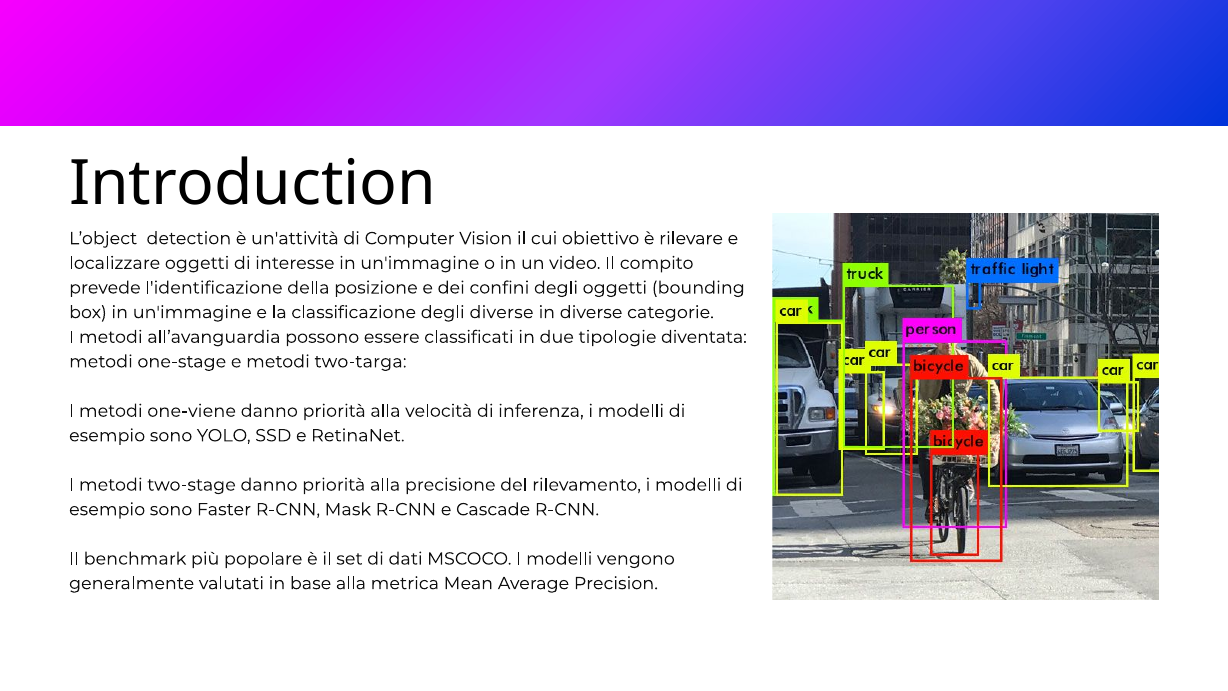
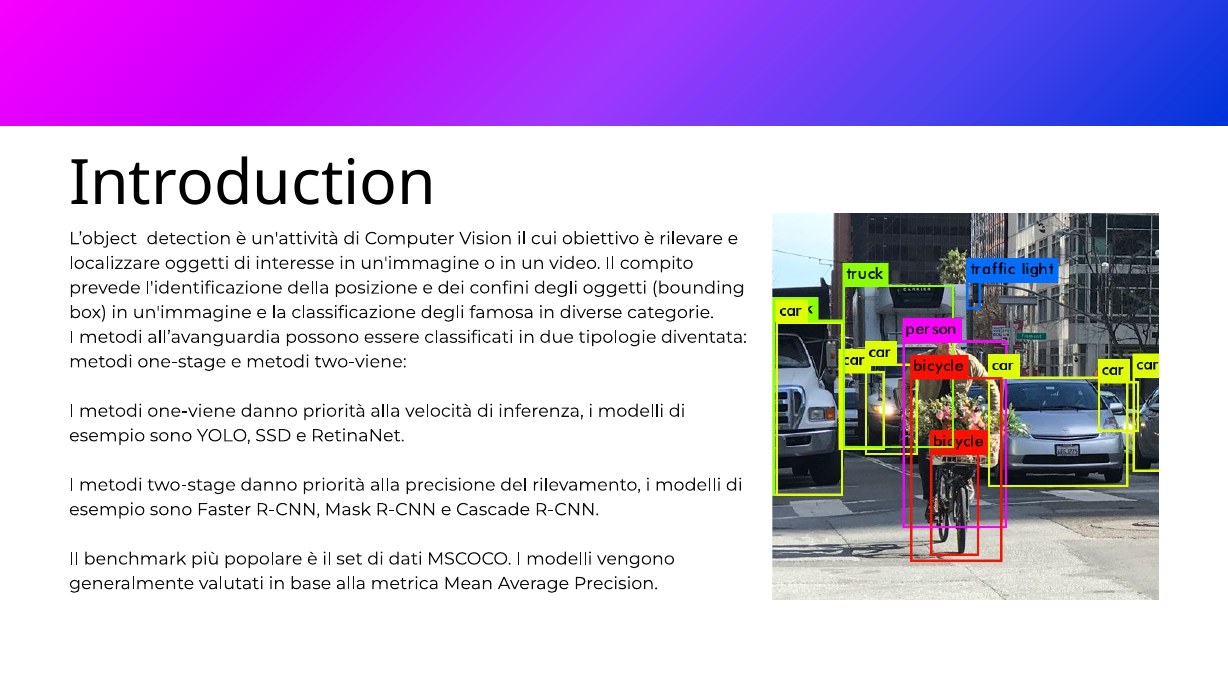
degli diverse: diverse -> famosa (502, 312)
two-targa: two-targa -> two-viene (361, 362)
